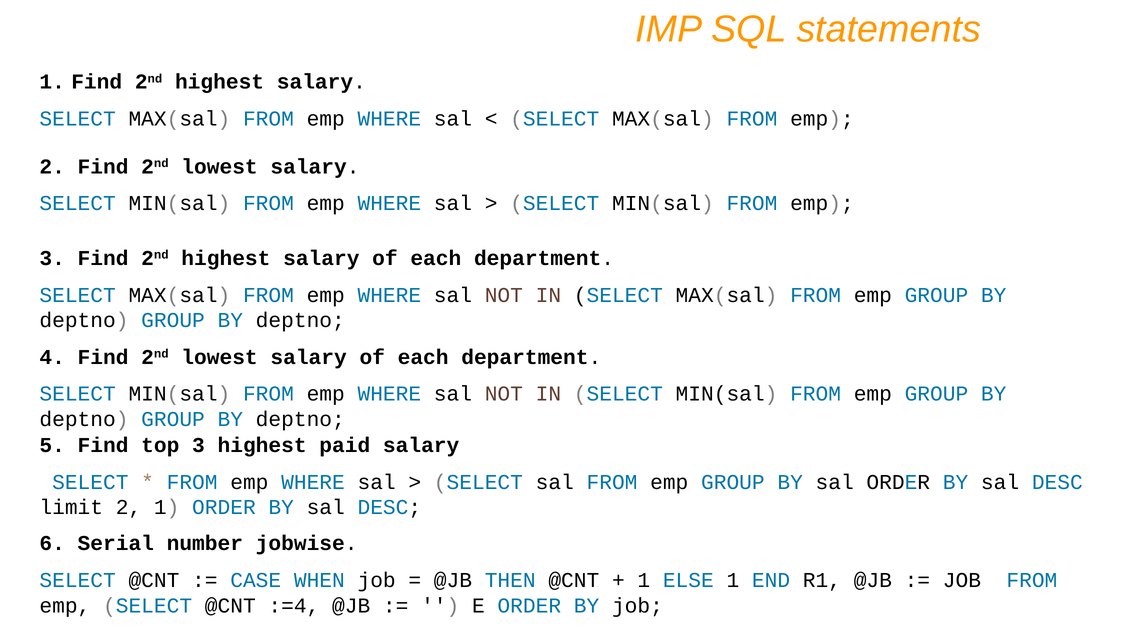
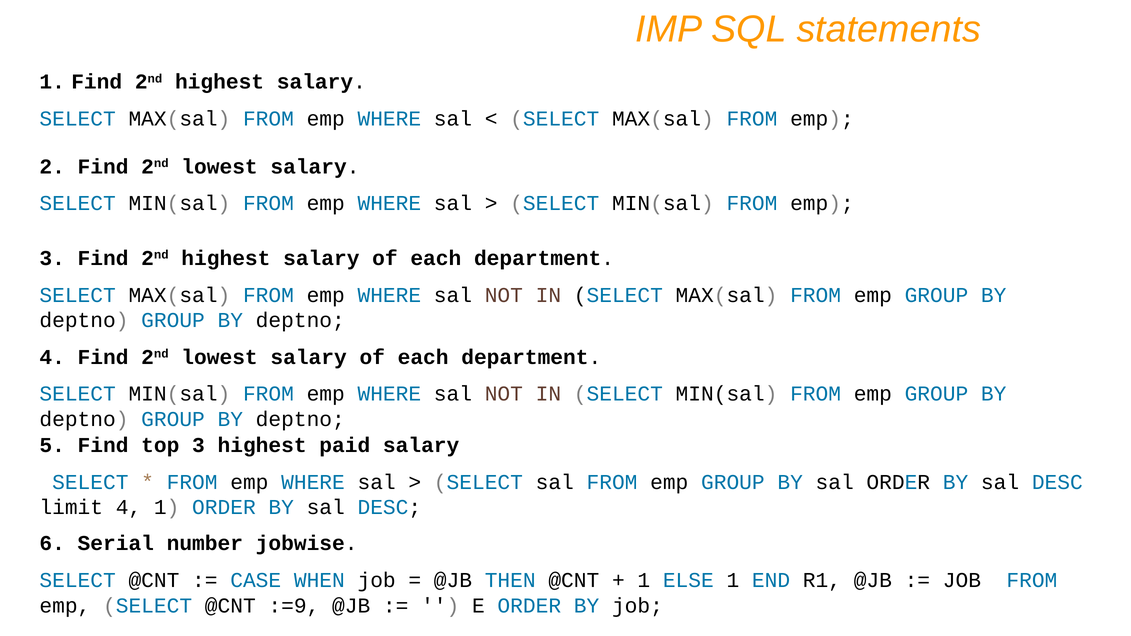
limit 2: 2 -> 4 (129, 508)
:=4: :=4 -> :=9 (294, 606)
